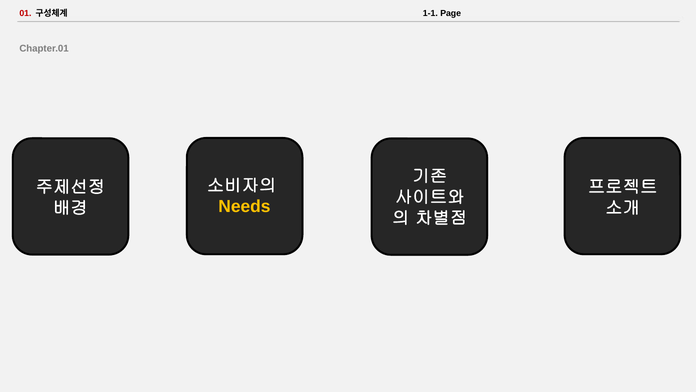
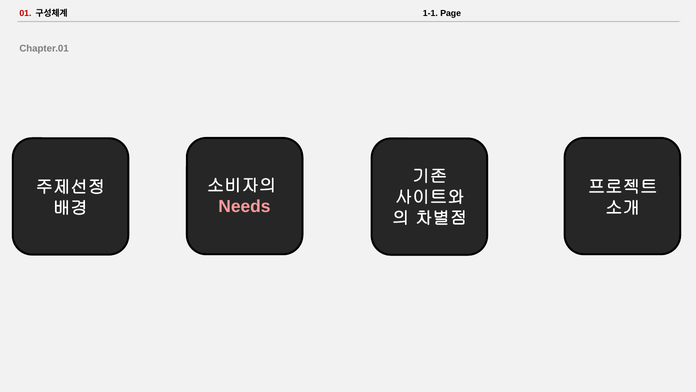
Needs colour: yellow -> pink (244, 206)
